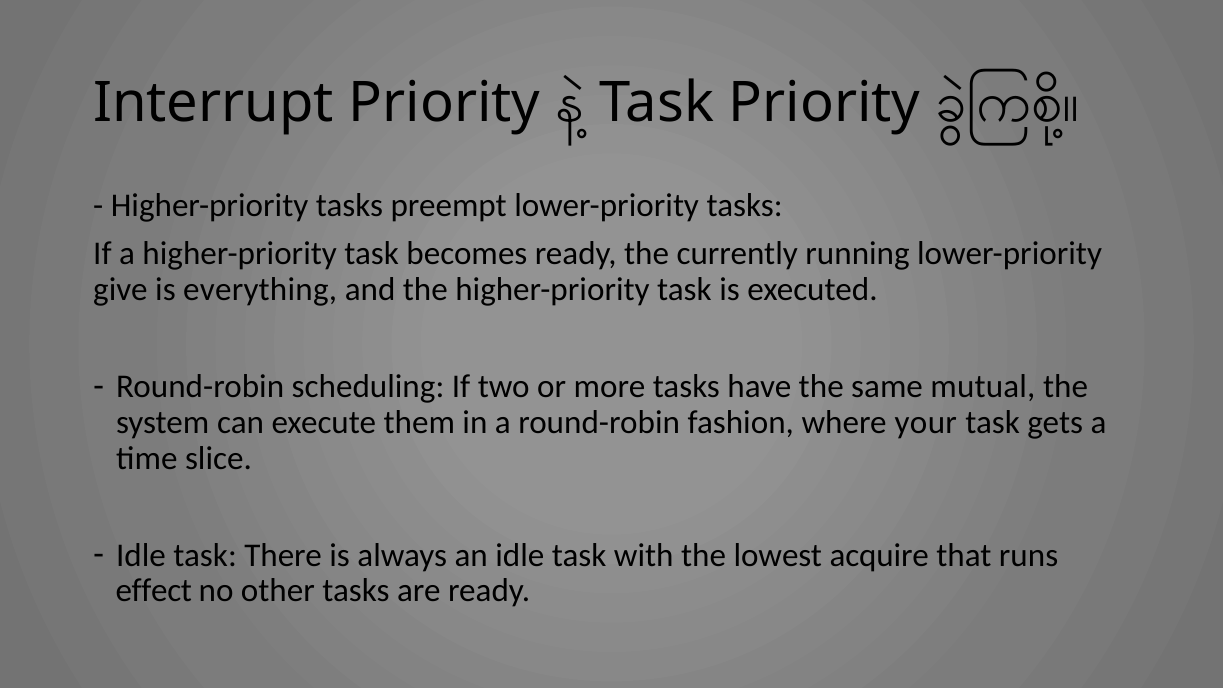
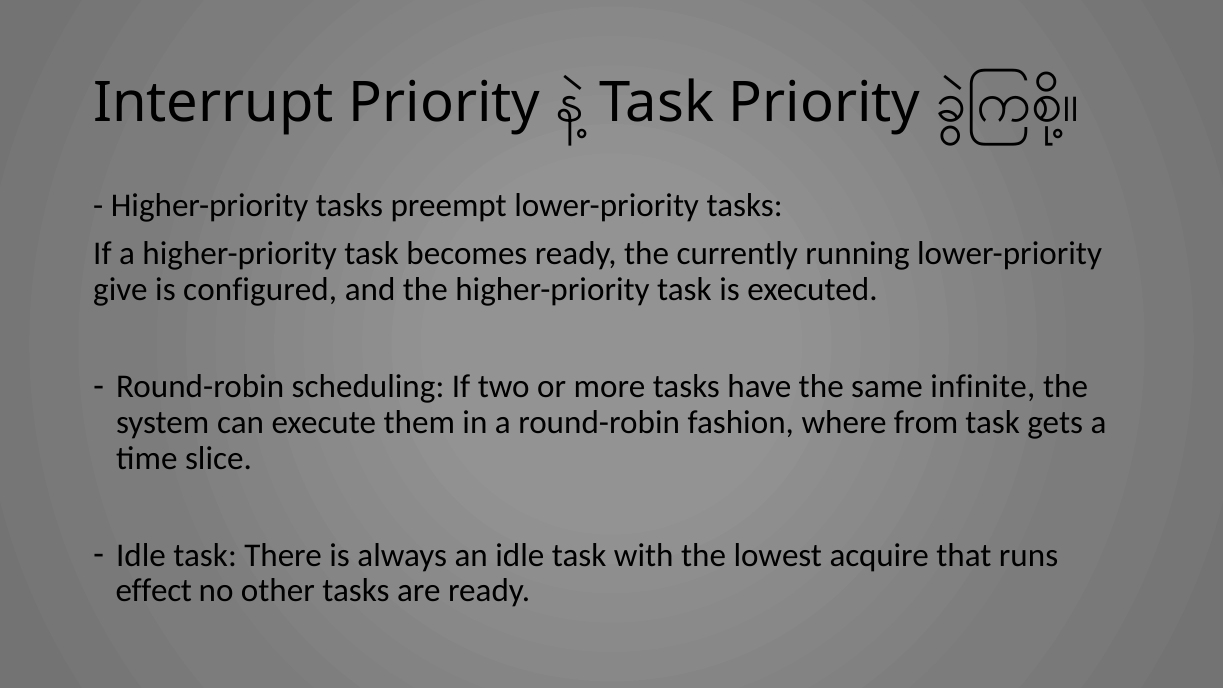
everything: everything -> configured (260, 290)
mutual: mutual -> infinite (983, 387)
your: your -> from (926, 422)
